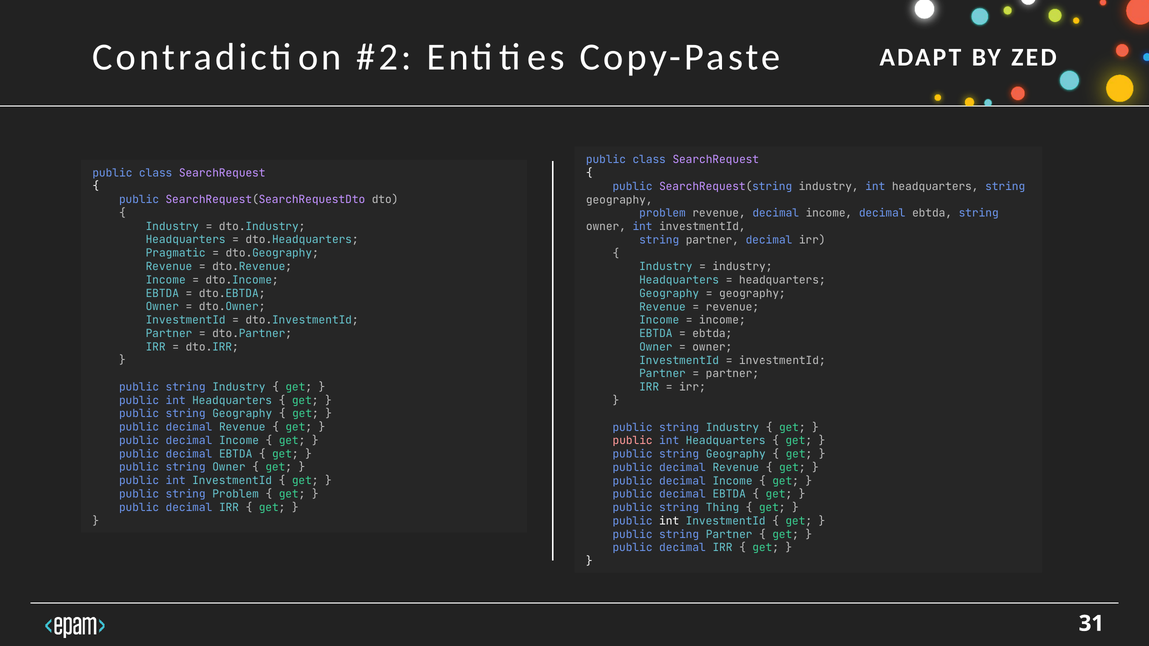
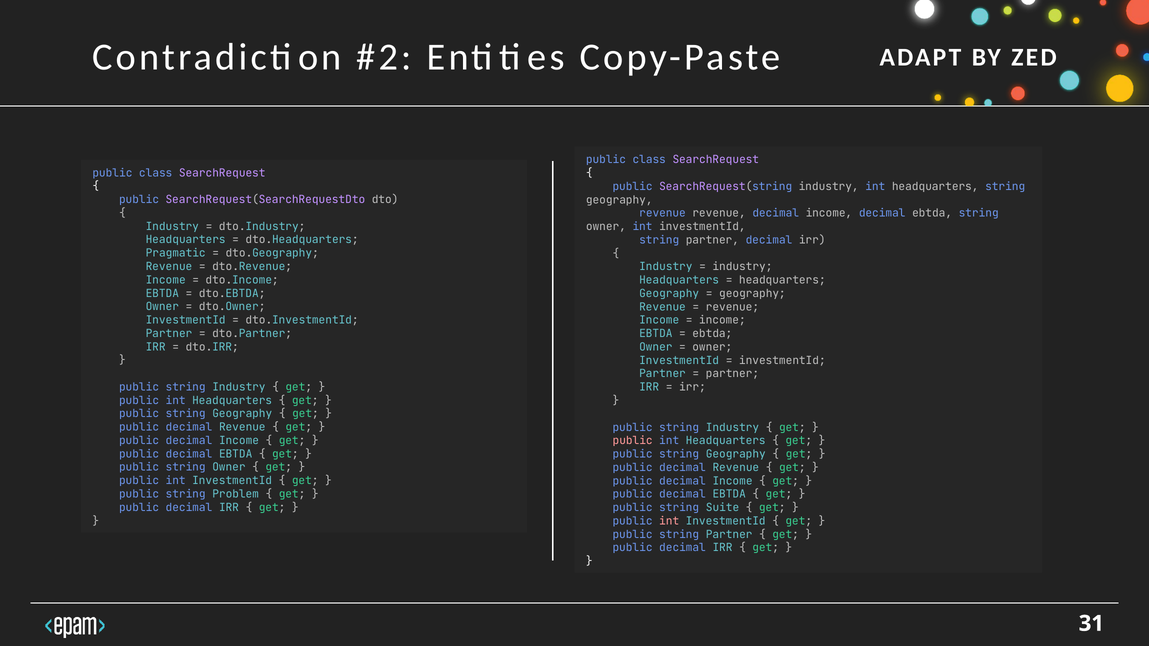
problem: problem -> revenue (663, 213)
Thing: Thing -> Suite (723, 508)
int colour: white -> pink (669, 521)
